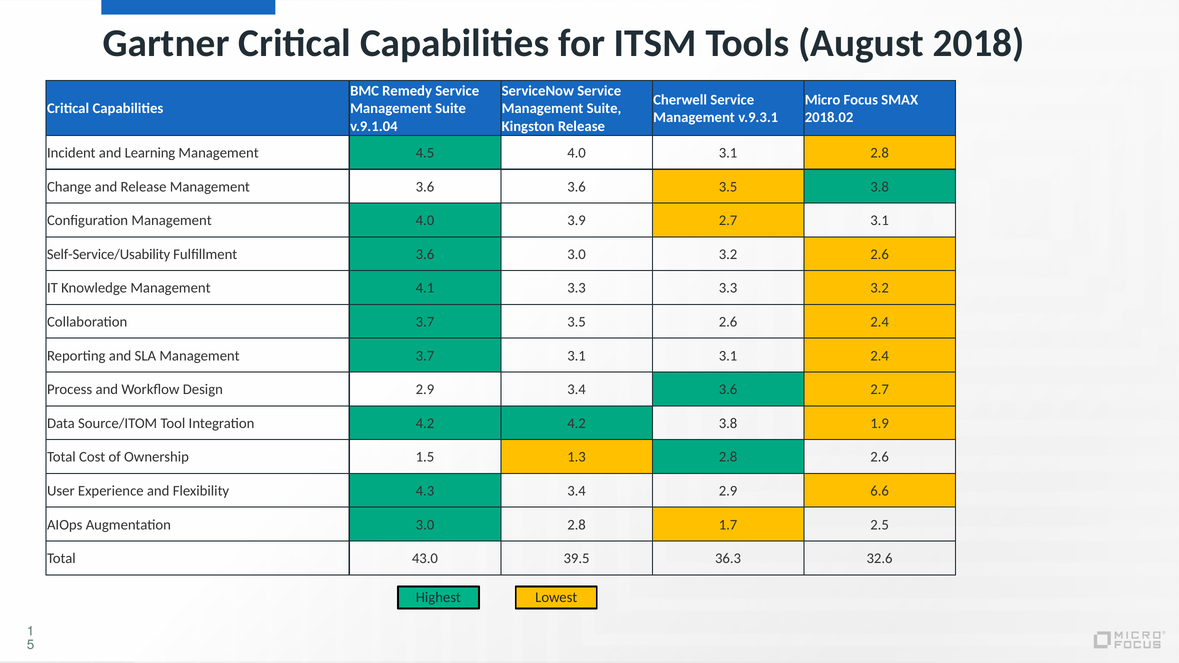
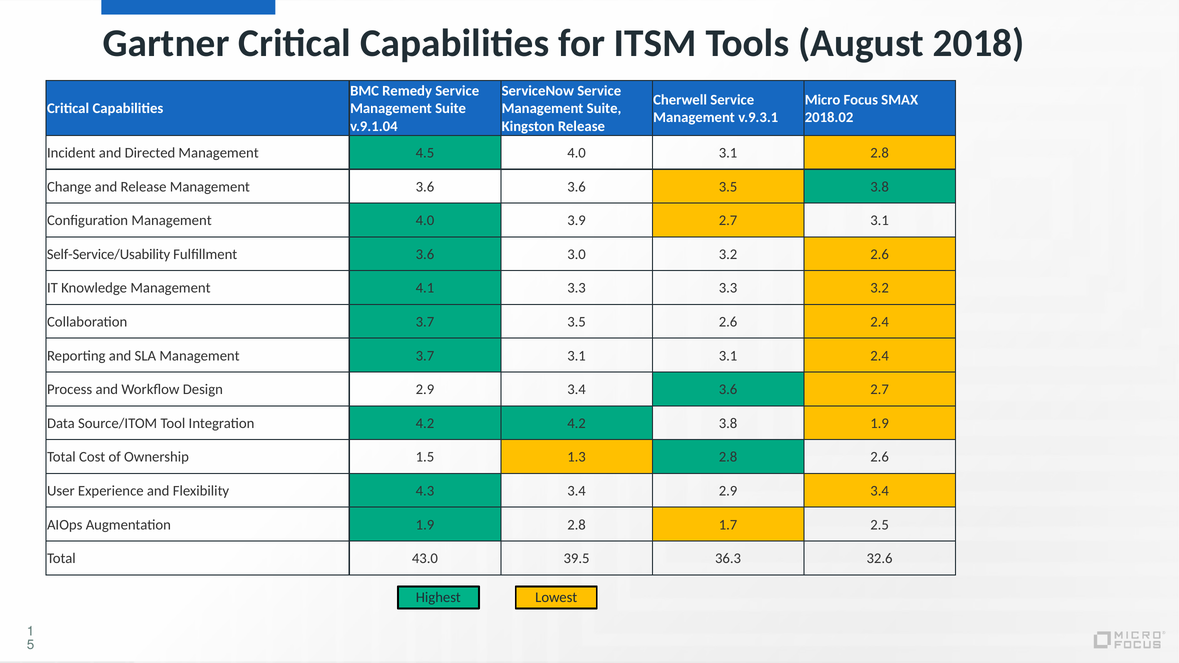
Learning: Learning -> Directed (150, 153)
3.4 2.9 6.6: 6.6 -> 3.4 (880, 491)
Augmentation 3.0: 3.0 -> 1.9 (425, 525)
